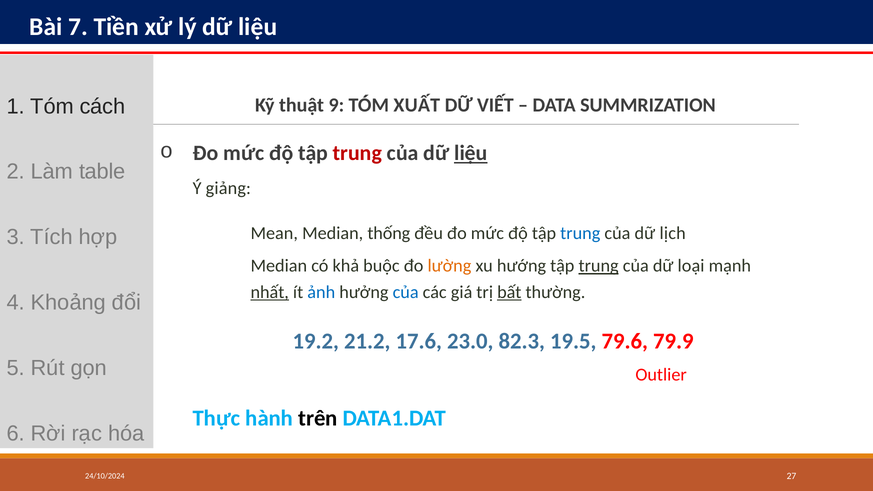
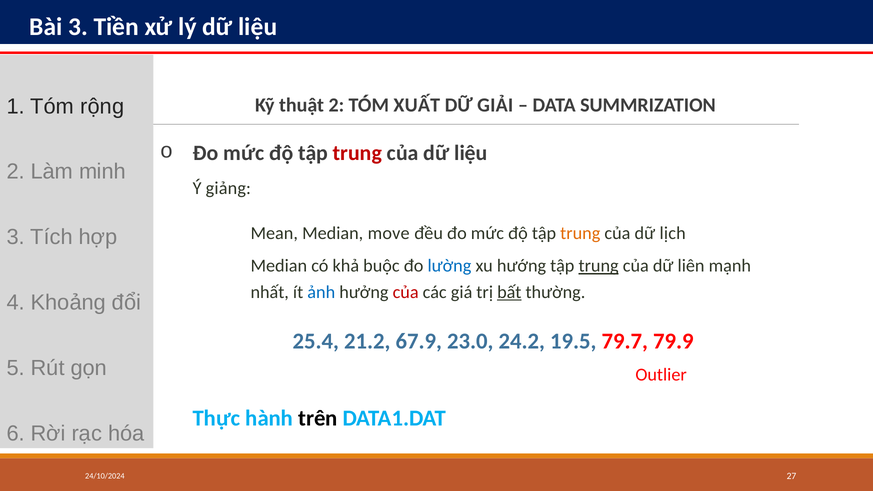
Bài 7: 7 -> 3 (78, 27)
cách: cách -> rộng (102, 106)
thuật 9: 9 -> 2 (336, 105)
VIẾT: VIẾT -> GIẢI (495, 105)
liệu underline: present -> none (471, 153)
table: table -> minh (102, 172)
thống: thống -> move (389, 233)
trung colour: blue -> orange (580, 233)
lường colour: orange -> blue (449, 266)
loại: loại -> liên (691, 266)
nhất underline: present -> none (270, 292)
của colour: blue -> red (406, 292)
19.2: 19.2 -> 25.4 (316, 341)
17.6: 17.6 -> 67.9 (419, 341)
82.3: 82.3 -> 24.2 (522, 341)
79.6: 79.6 -> 79.7 (625, 341)
